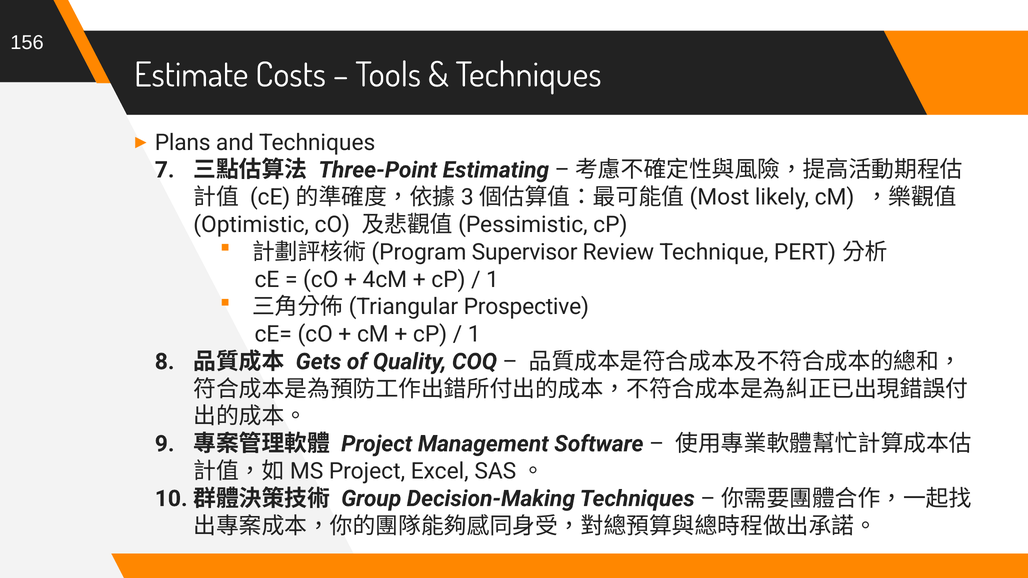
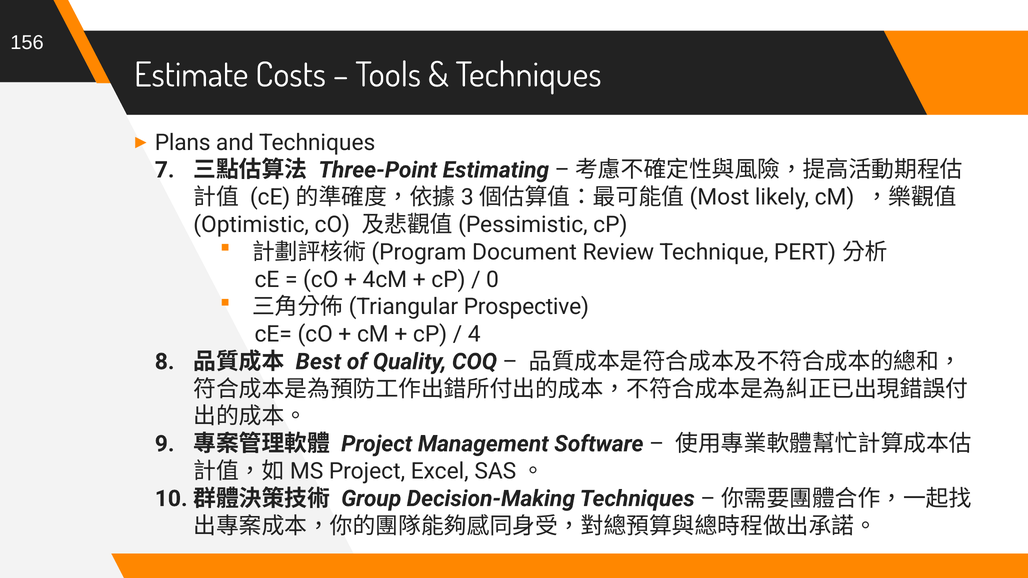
Supervisor: Supervisor -> Document (524, 252)
1: 1 -> 0 (493, 280)
1: 1 -> 4 (474, 334)
Gets: Gets -> Best (318, 362)
